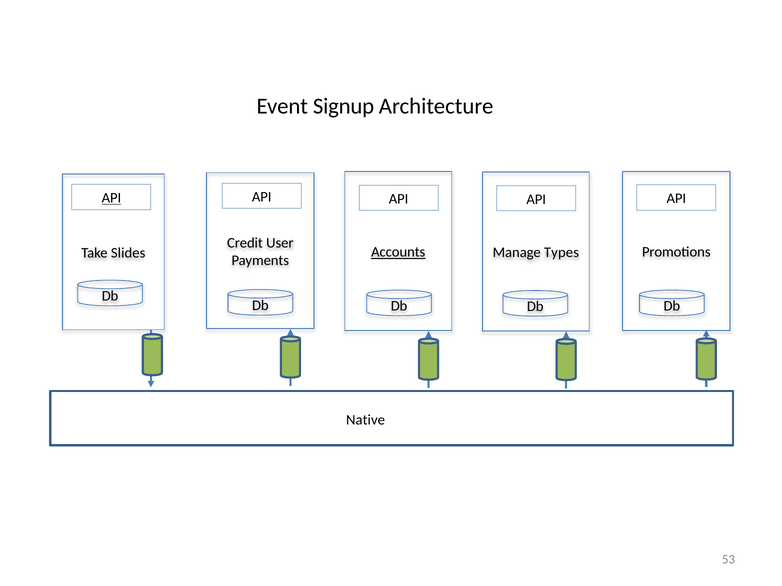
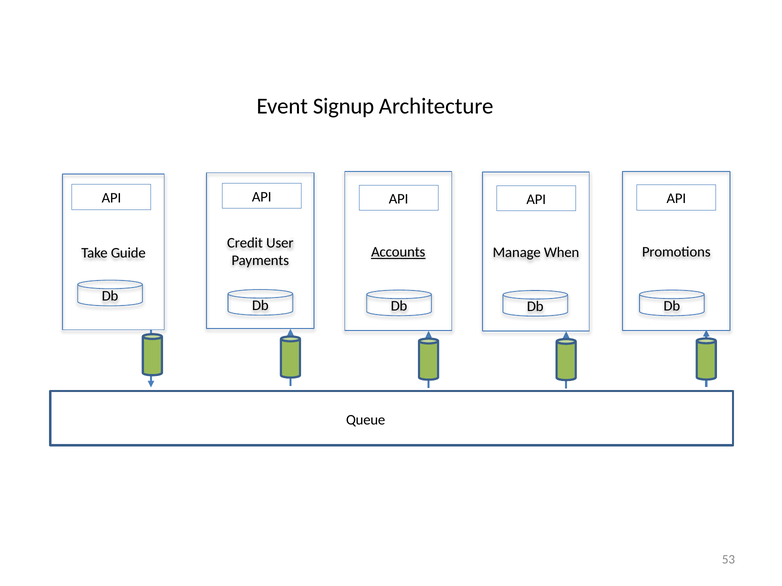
API underline: present -> none (111, 198)
Types: Types -> When (562, 253)
Slides: Slides -> Guide (128, 253)
Native: Native -> Queue (366, 420)
